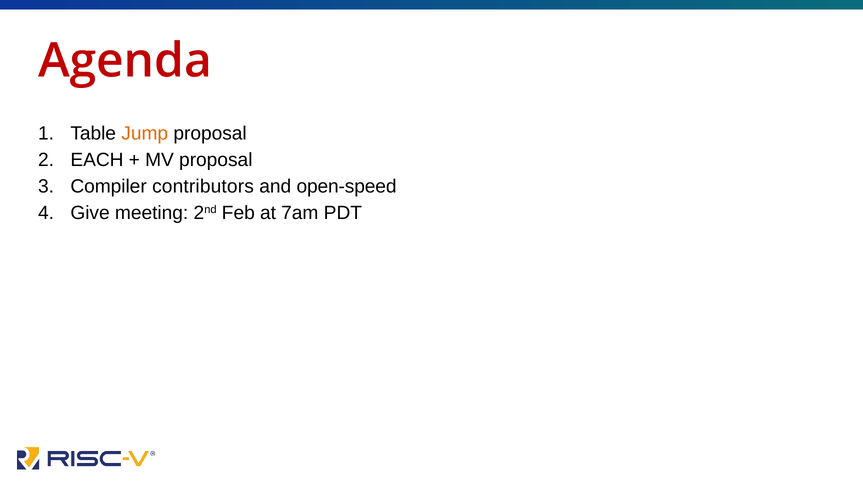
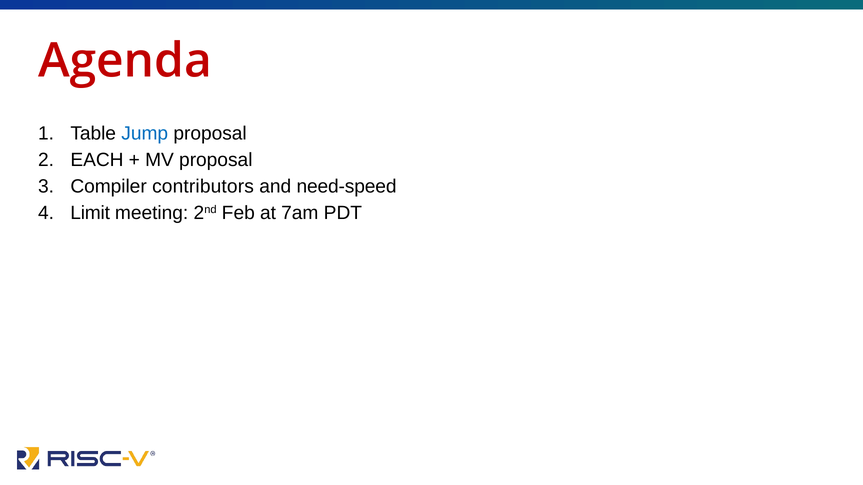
Jump colour: orange -> blue (145, 134)
open-speed: open-speed -> need-speed (347, 187)
Give: Give -> Limit (90, 213)
